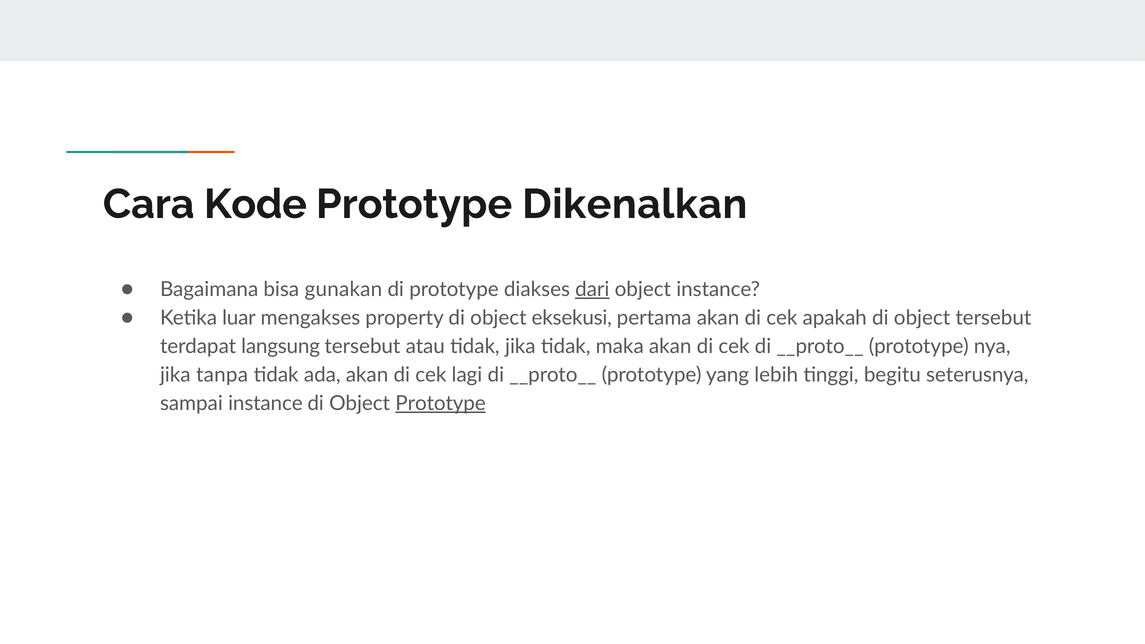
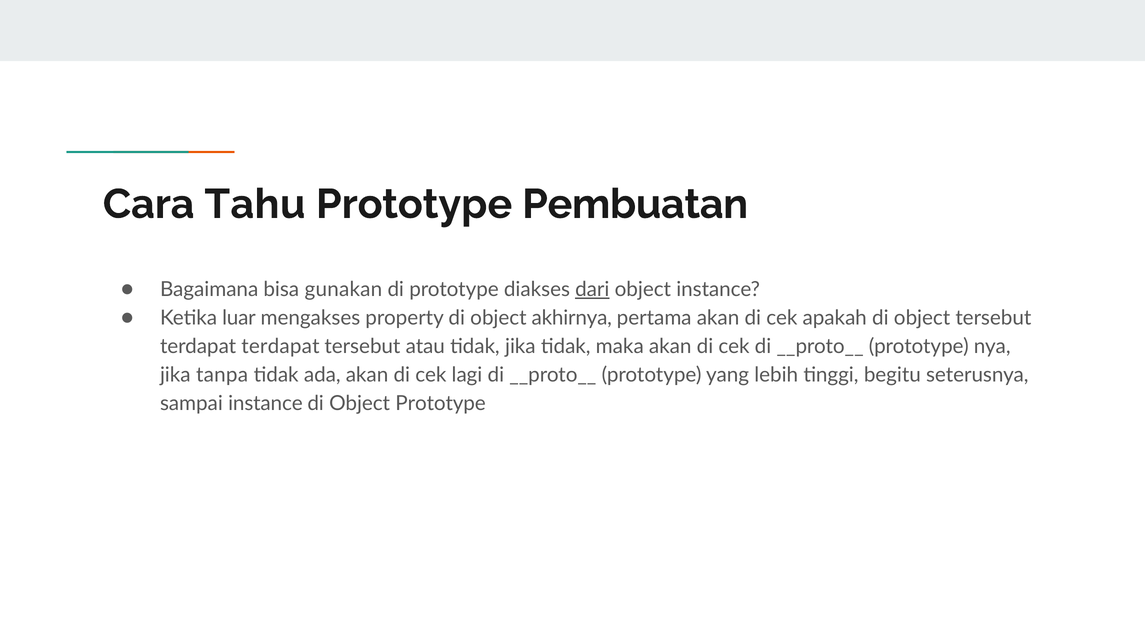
Kode: Kode -> Tahu (255, 204)
Dikenalkan: Dikenalkan -> Pembuatan (635, 204)
eksekusi: eksekusi -> akhirnya (572, 318)
terdapat langsung: langsung -> terdapat (280, 346)
Prototype underline: present -> none (441, 403)
